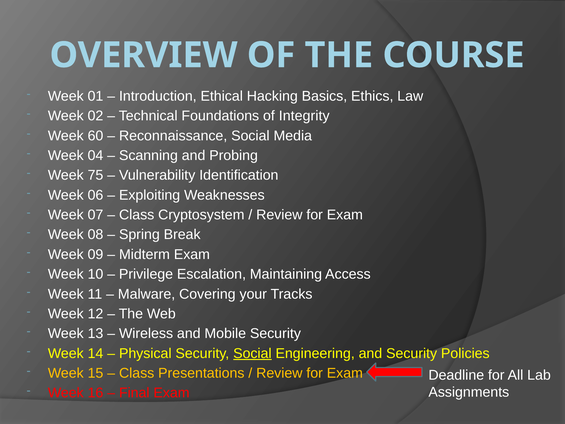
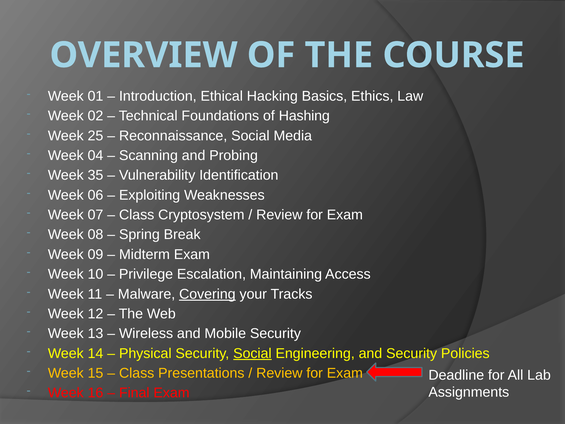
Integrity: Integrity -> Hashing (304, 116)
60: 60 -> 25 (95, 136)
75: 75 -> 35 (95, 175)
Covering underline: none -> present (207, 294)
